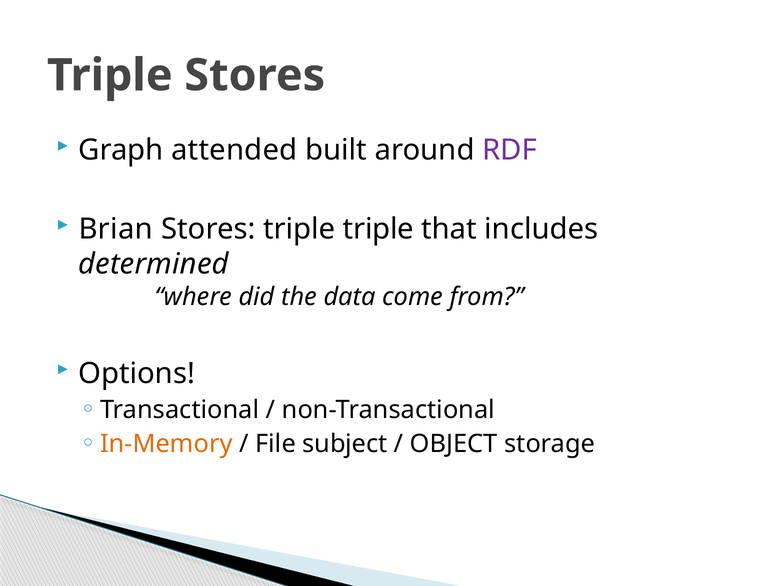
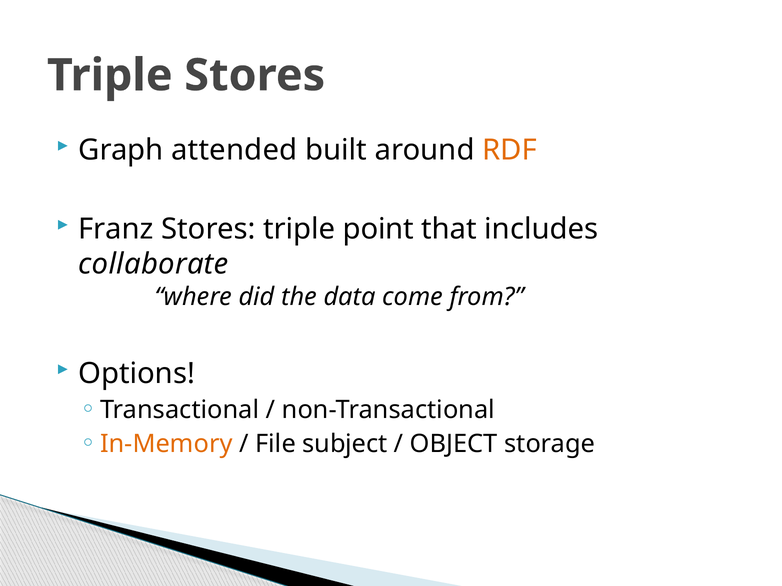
RDF colour: purple -> orange (510, 150)
Brian: Brian -> Franz (116, 229)
triple triple: triple -> point (378, 229)
determined: determined -> collaborate (153, 265)
